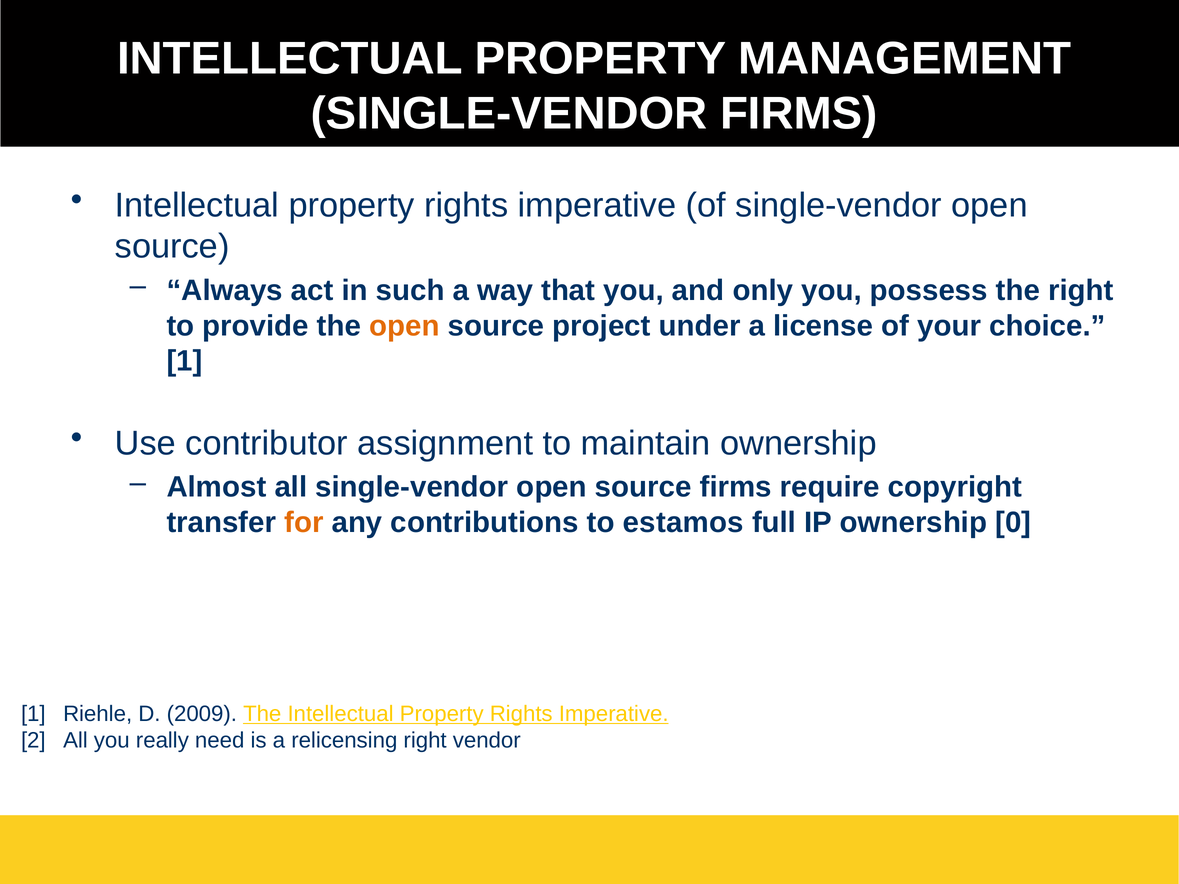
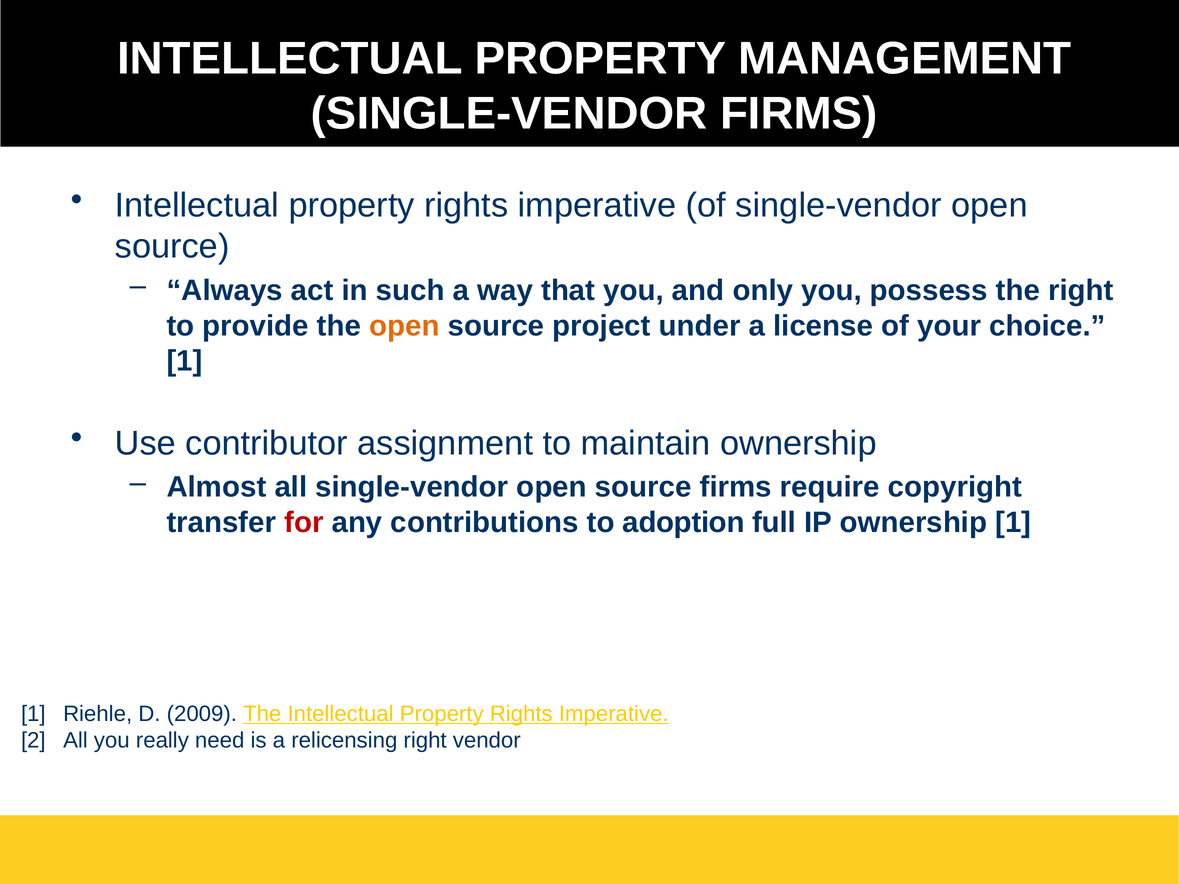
for colour: orange -> red (304, 523)
estamos: estamos -> adoption (684, 523)
ownership 0: 0 -> 1 (1013, 523)
